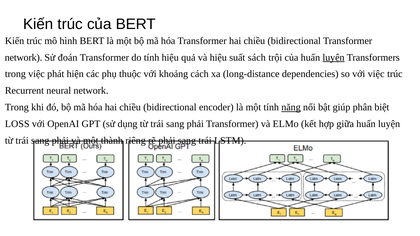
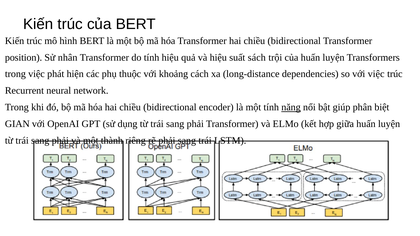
network: network -> position (24, 57)
đoán: đoán -> nhân (68, 57)
luyện underline: present -> none (334, 57)
LOSS: LOSS -> GIAN (17, 124)
